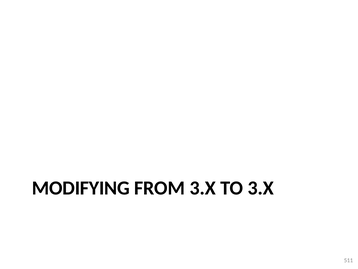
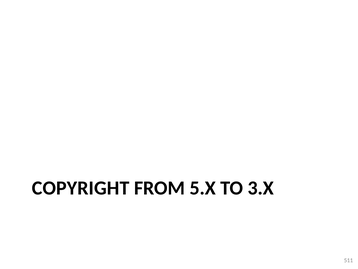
MODIFYING: MODIFYING -> COPYRIGHT (81, 188)
FROM 3.X: 3.X -> 5.X (203, 188)
